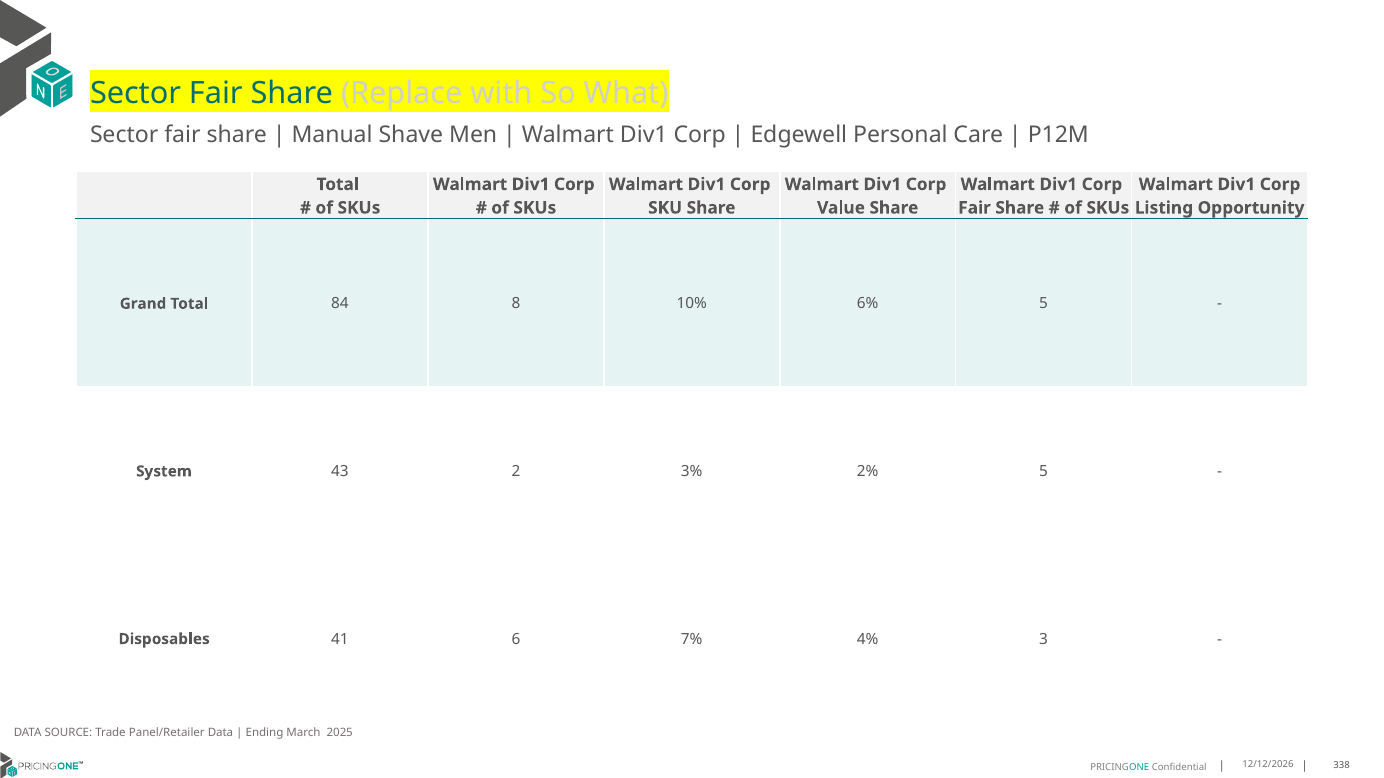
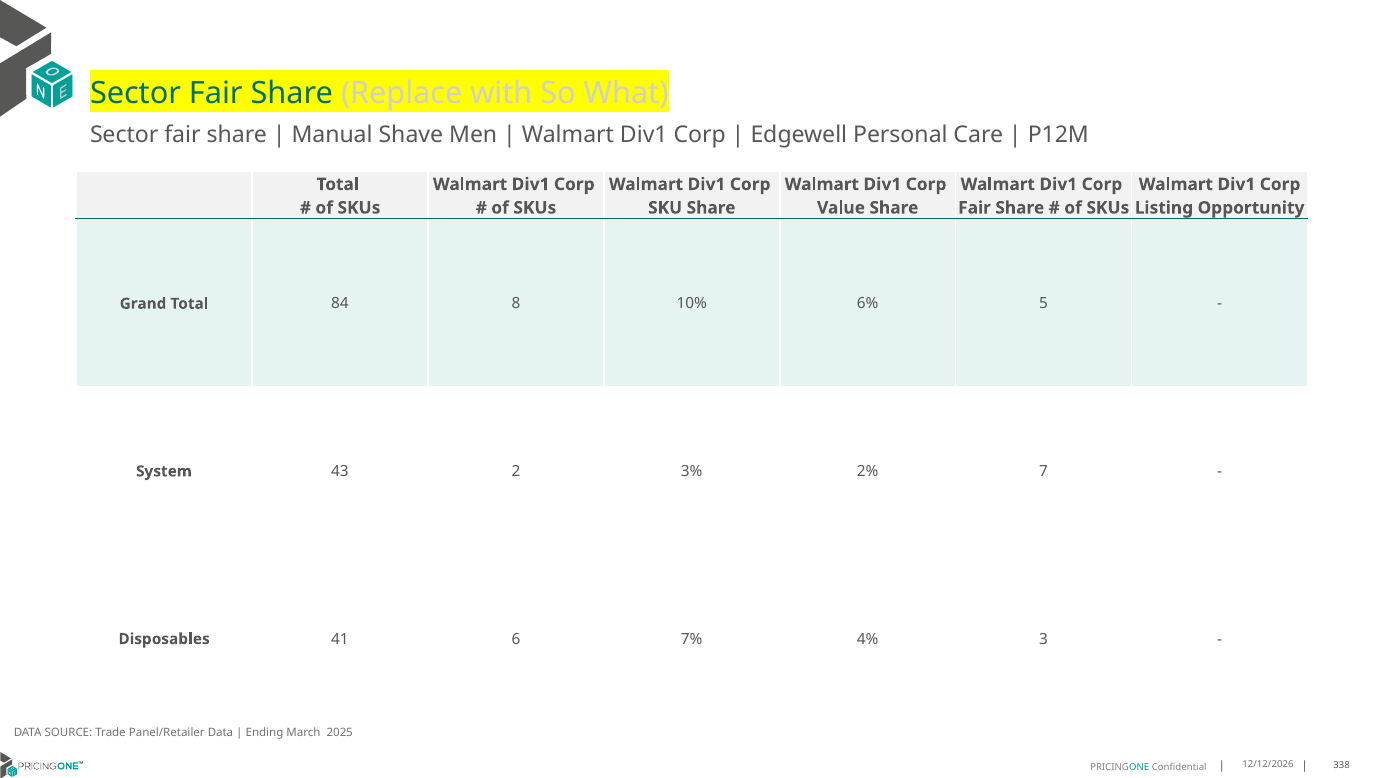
2% 5: 5 -> 7 (1044, 472)
